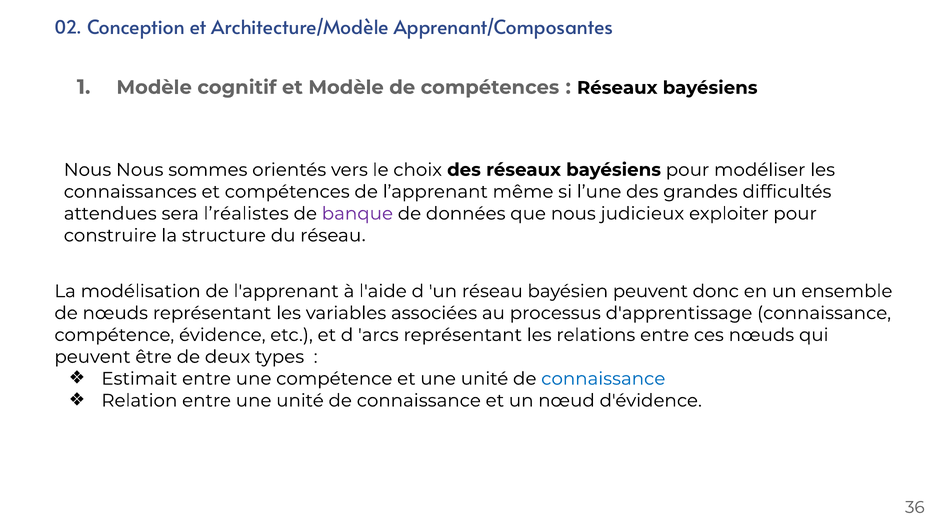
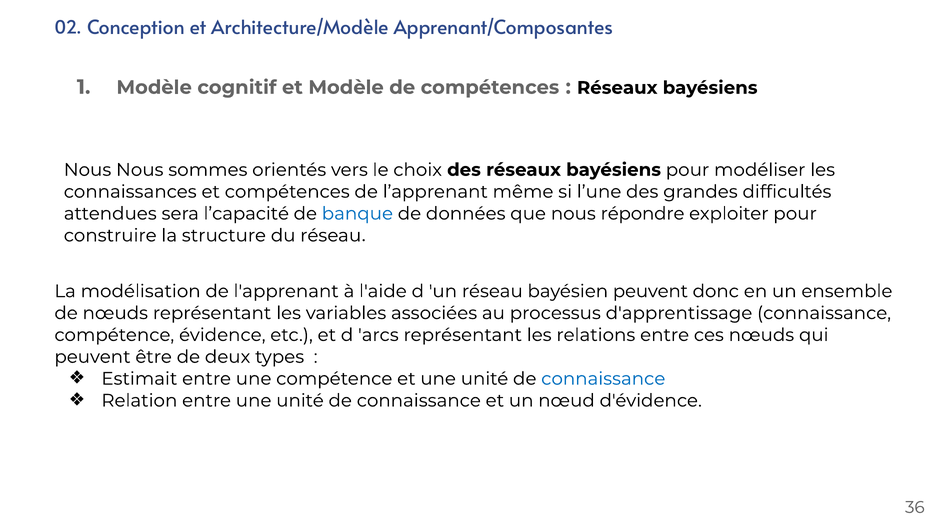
l’réalistes: l’réalistes -> l’capacité (246, 214)
banque colour: purple -> blue (357, 214)
judicieux: judicieux -> répondre (643, 214)
